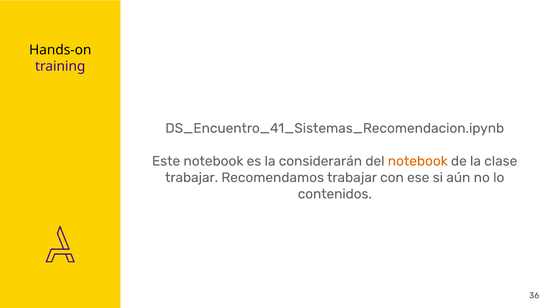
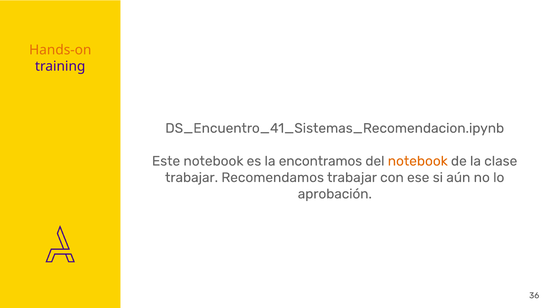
Hands-on colour: black -> orange (60, 50)
considerarán: considerarán -> encontramos (320, 161)
contenidos: contenidos -> aprobación (335, 194)
